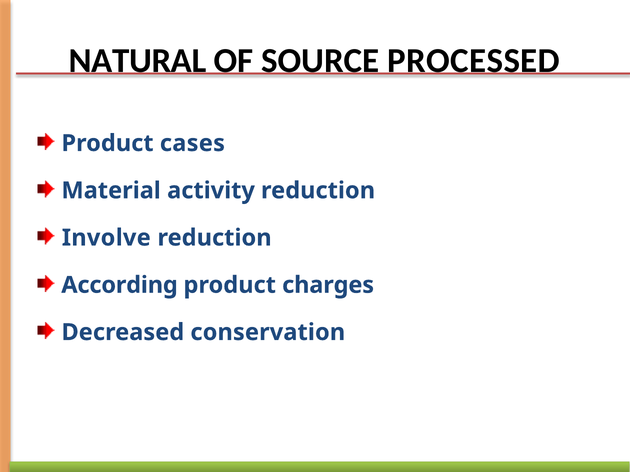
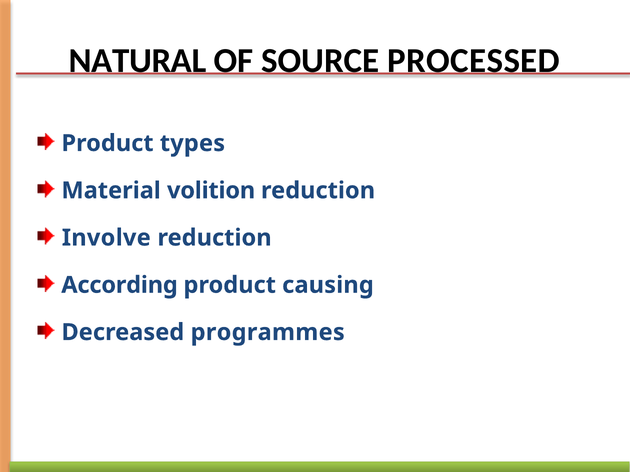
cases: cases -> types (192, 143)
activity: activity -> volition (211, 191)
charges: charges -> causing (328, 285)
conservation: conservation -> programmes (268, 333)
